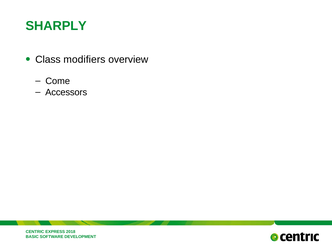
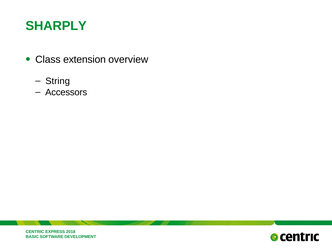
modifiers: modifiers -> extension (85, 60)
Come: Come -> String (58, 81)
